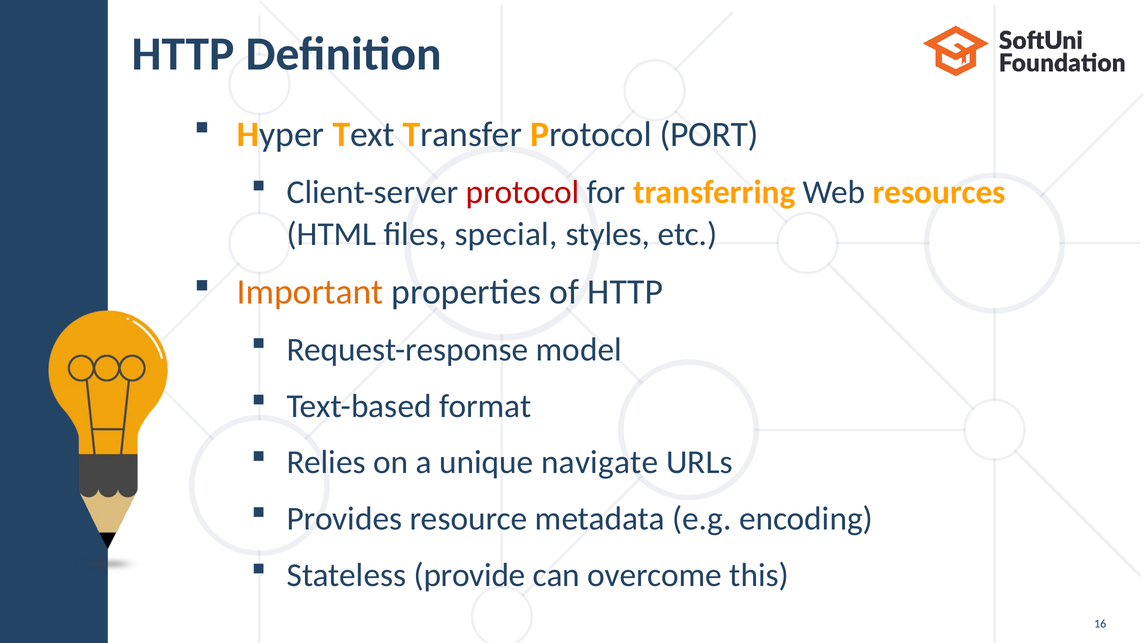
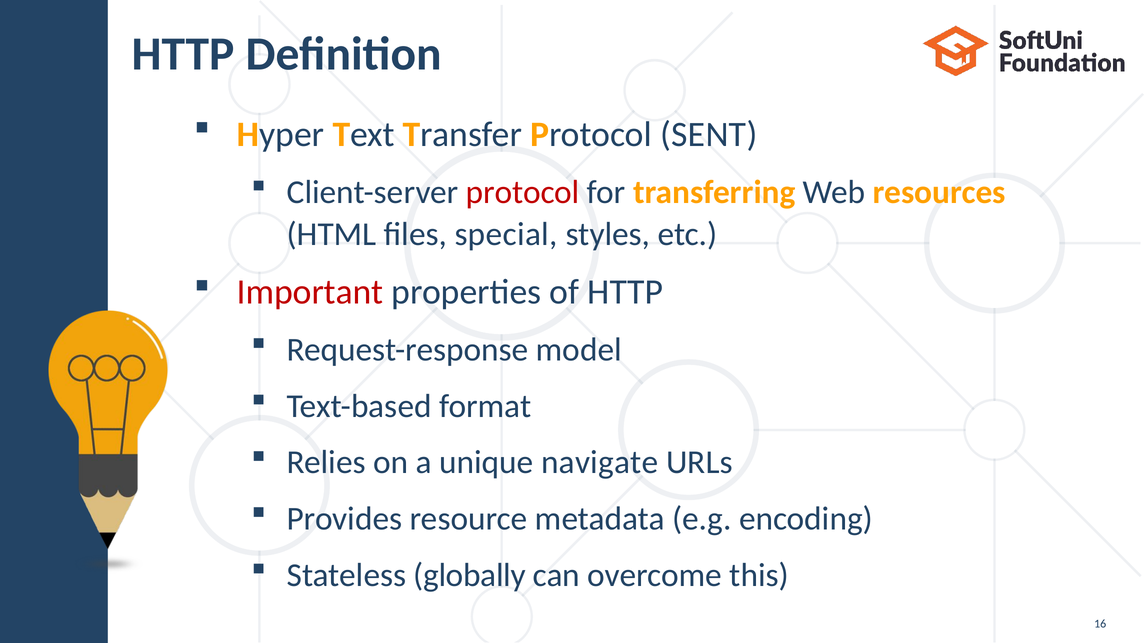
PORT: PORT -> SENT (709, 135)
Important colour: orange -> red (310, 292)
provide: provide -> globally (470, 576)
